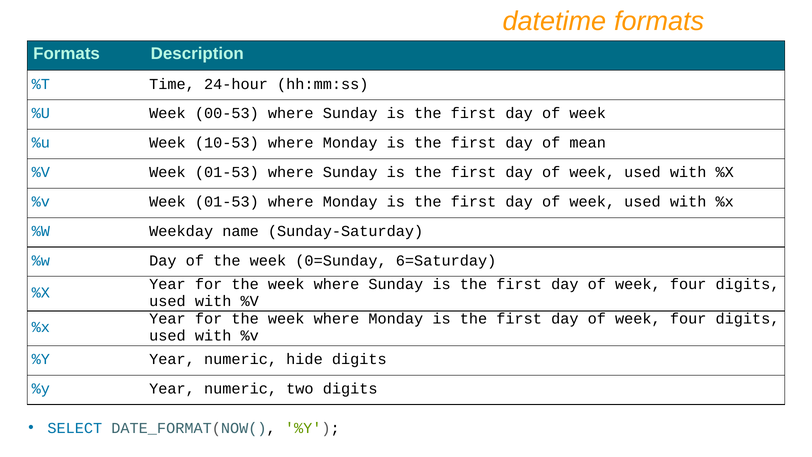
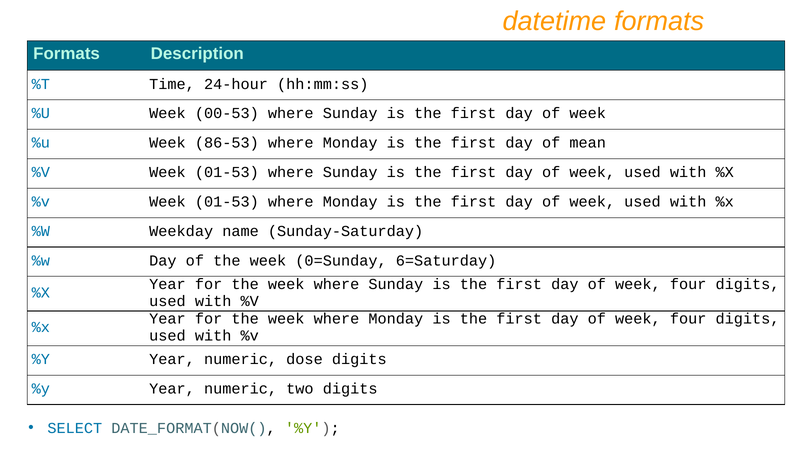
10-53: 10-53 -> 86-53 (227, 143)
hide: hide -> dose (304, 359)
